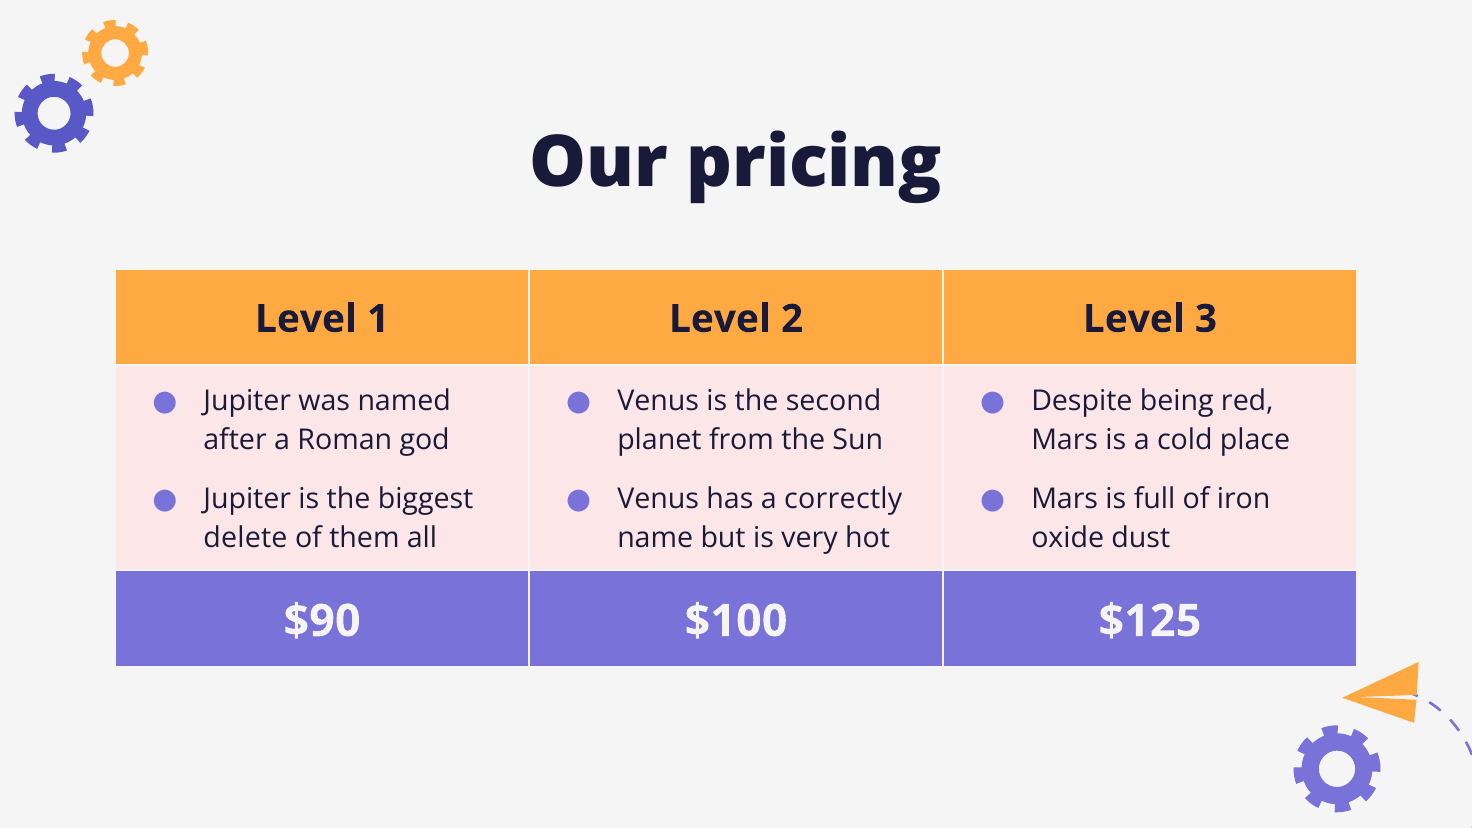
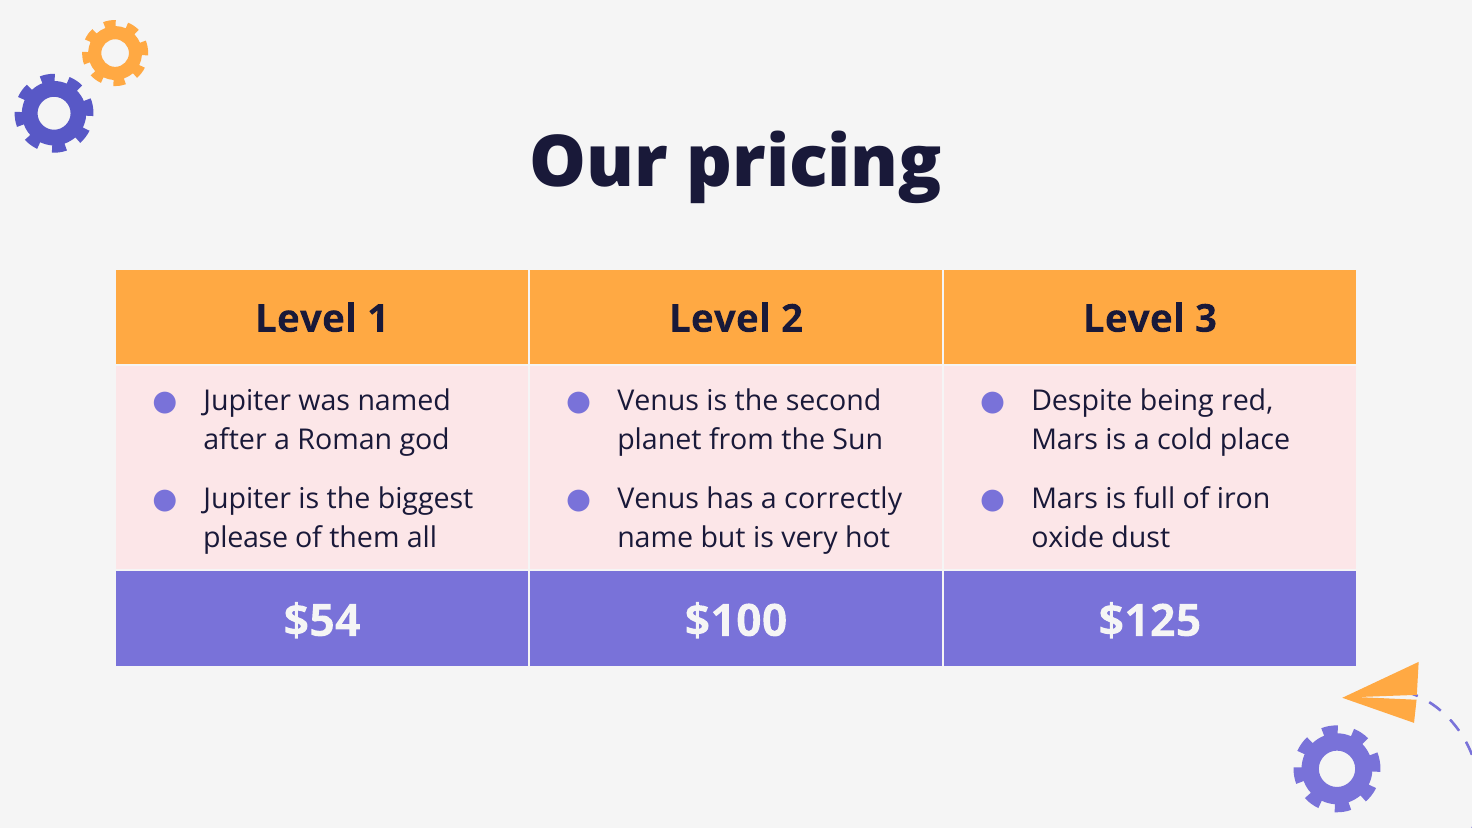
delete: delete -> please (246, 538)
$90: $90 -> $54 (322, 621)
